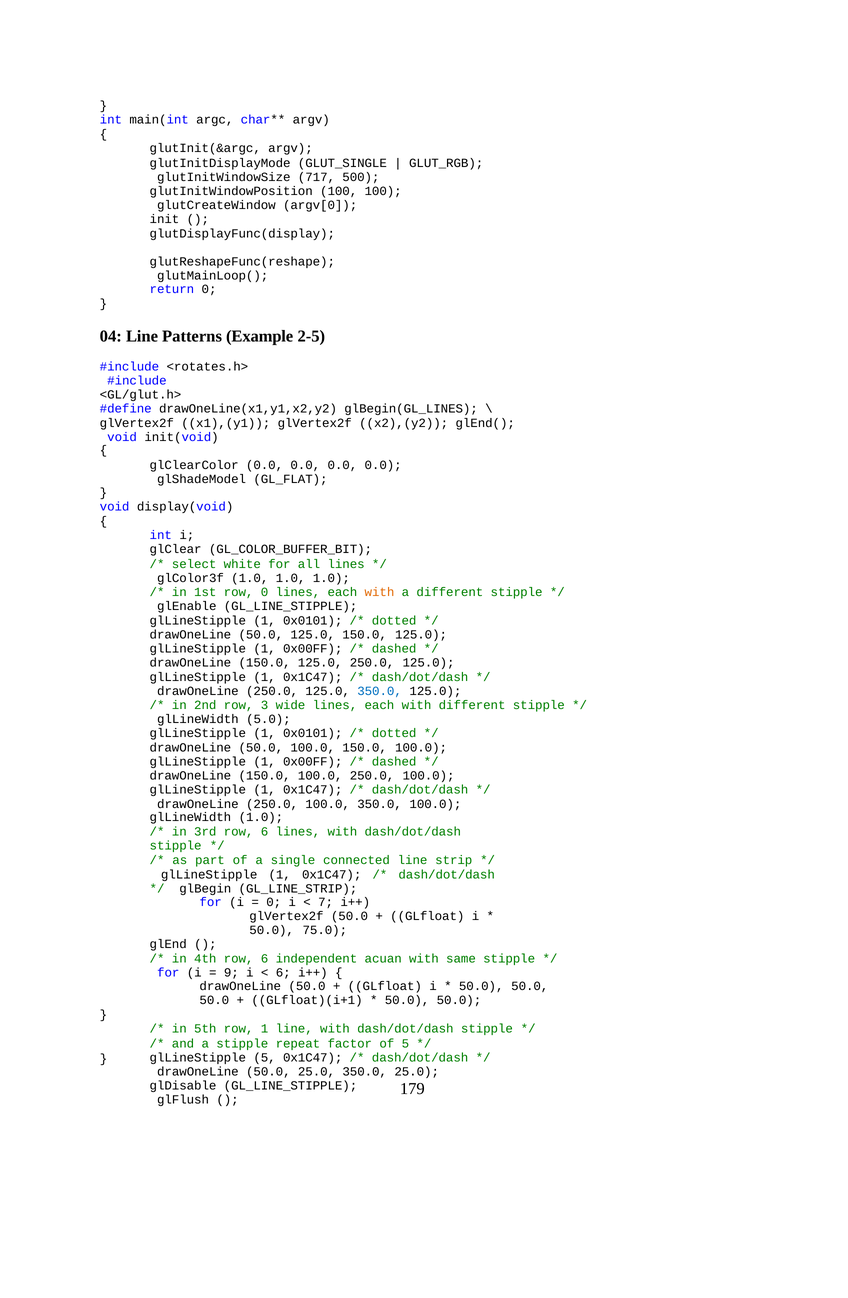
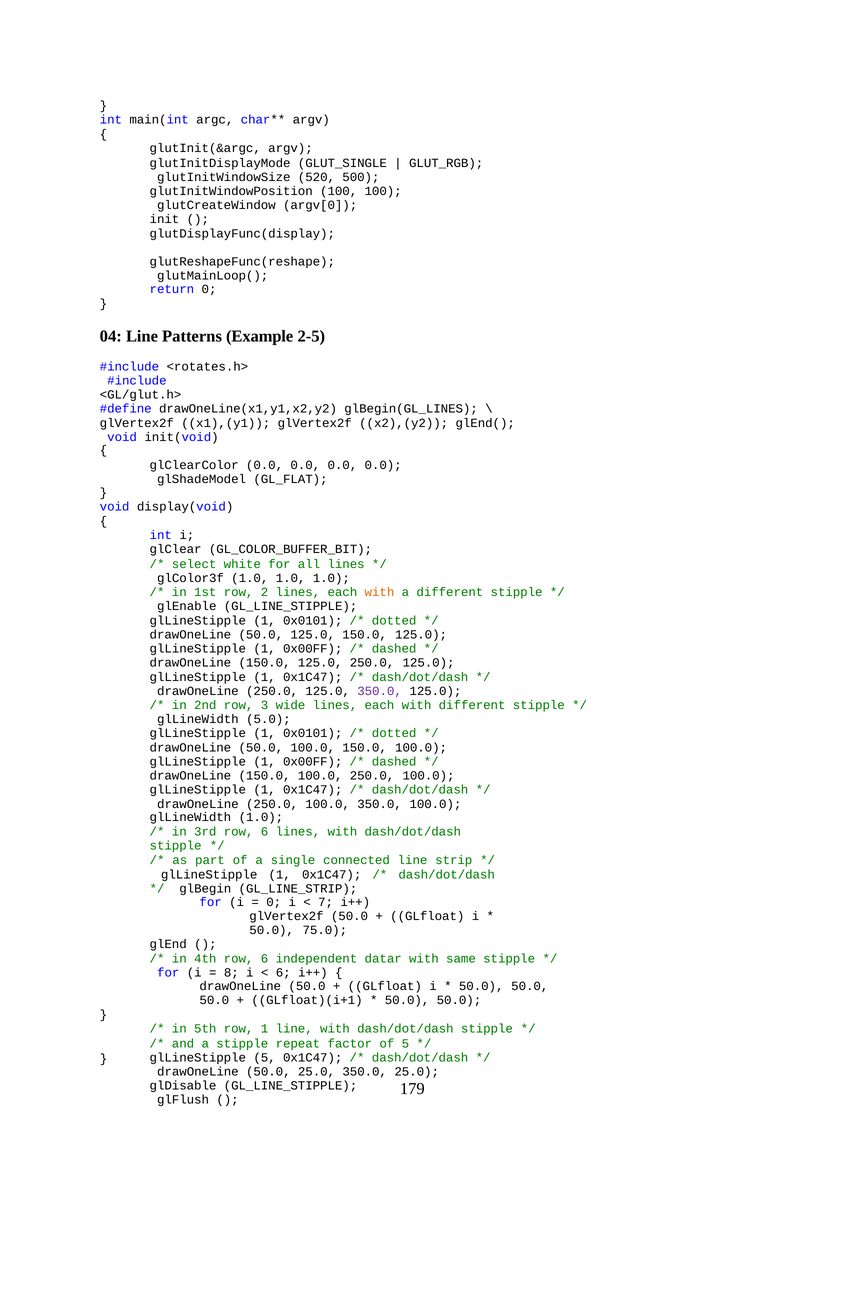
717: 717 -> 520 (316, 177)
row 0: 0 -> 2 (265, 592)
350.0 colour: blue -> purple (380, 690)
acuan: acuan -> datar (383, 958)
9: 9 -> 8 (231, 972)
